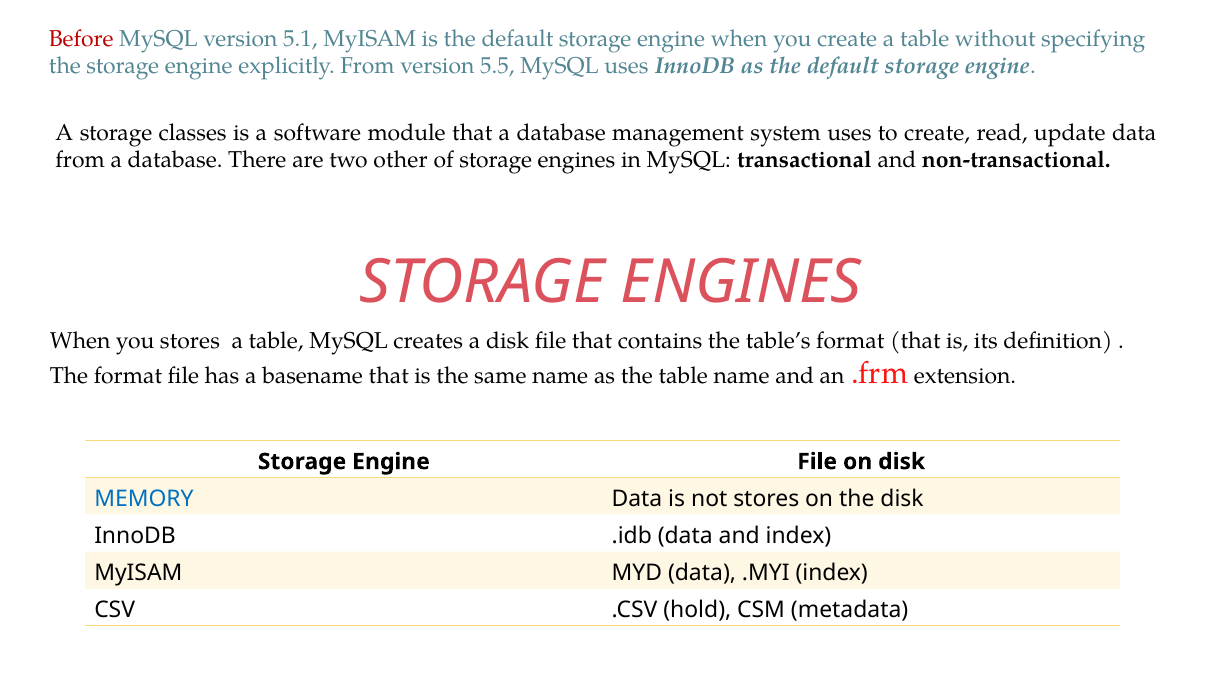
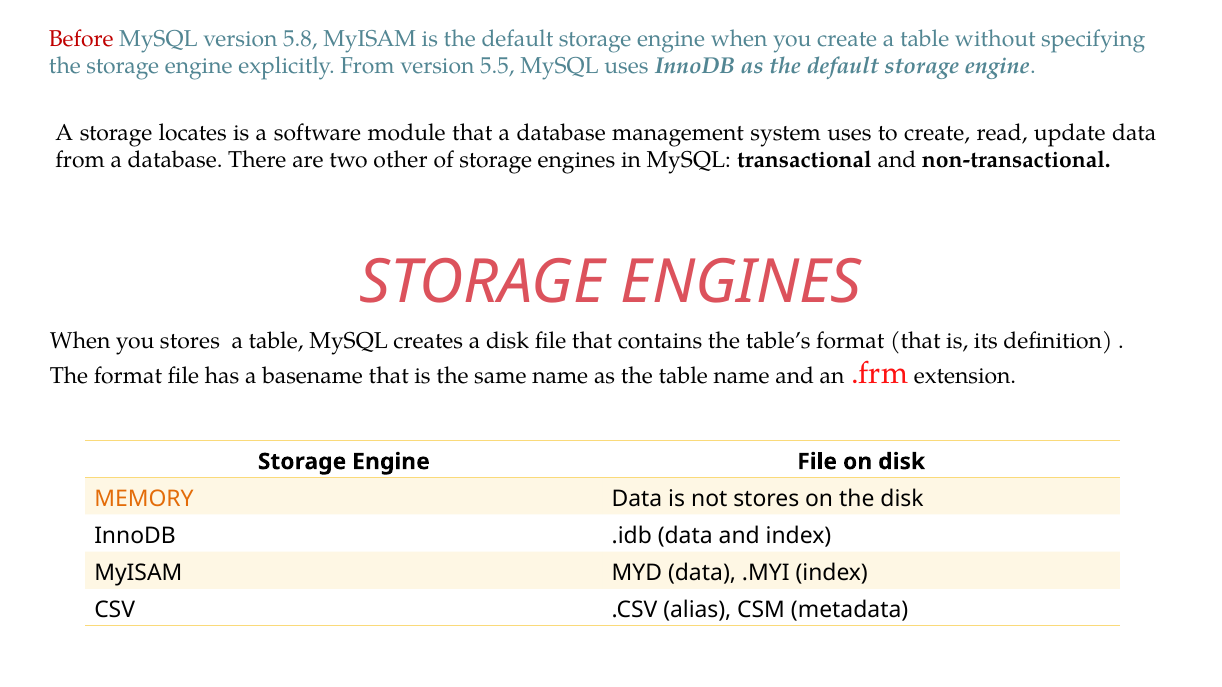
5.1: 5.1 -> 5.8 (300, 39)
classes: classes -> locates (193, 133)
MEMORY colour: blue -> orange (144, 499)
hold: hold -> alias (697, 611)
